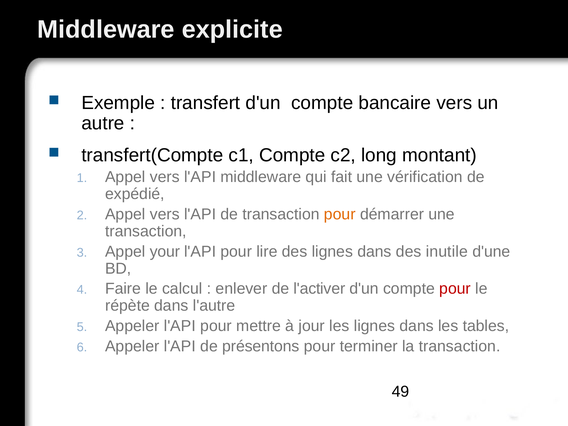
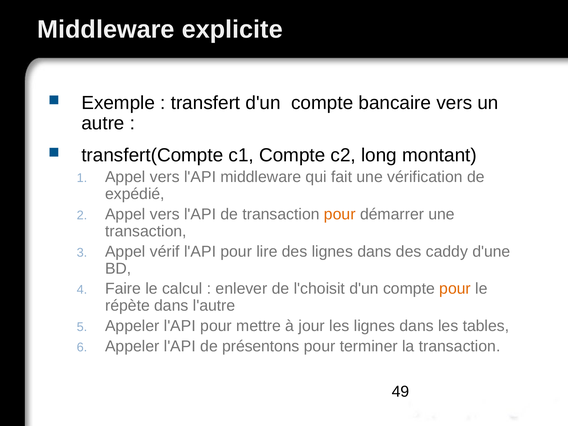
your: your -> vérif (165, 252)
inutile: inutile -> caddy (447, 252)
l'activer: l'activer -> l'choisit (319, 289)
pour colour: red -> orange (455, 289)
